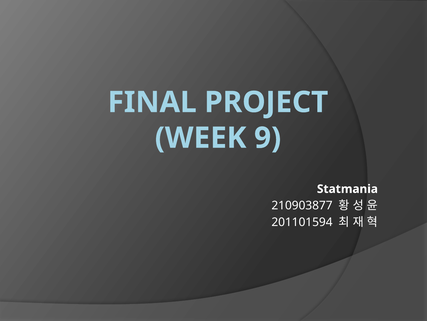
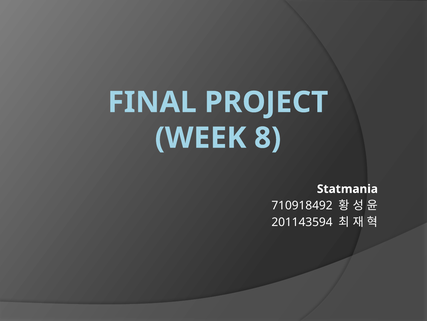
9: 9 -> 8 (268, 138)
210903877: 210903877 -> 710918492 (302, 205)
201101594: 201101594 -> 201143594 (302, 222)
